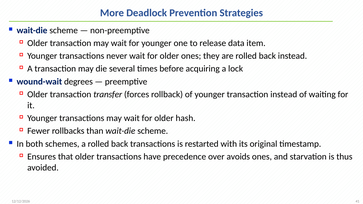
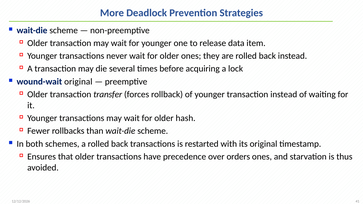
wound-wait degrees: degrees -> original (78, 82)
avoids: avoids -> orders (238, 157)
